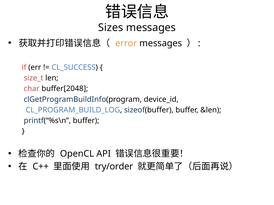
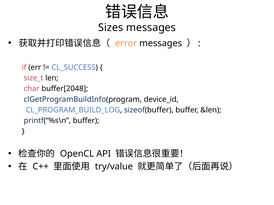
try/order: try/order -> try/value (114, 167)
